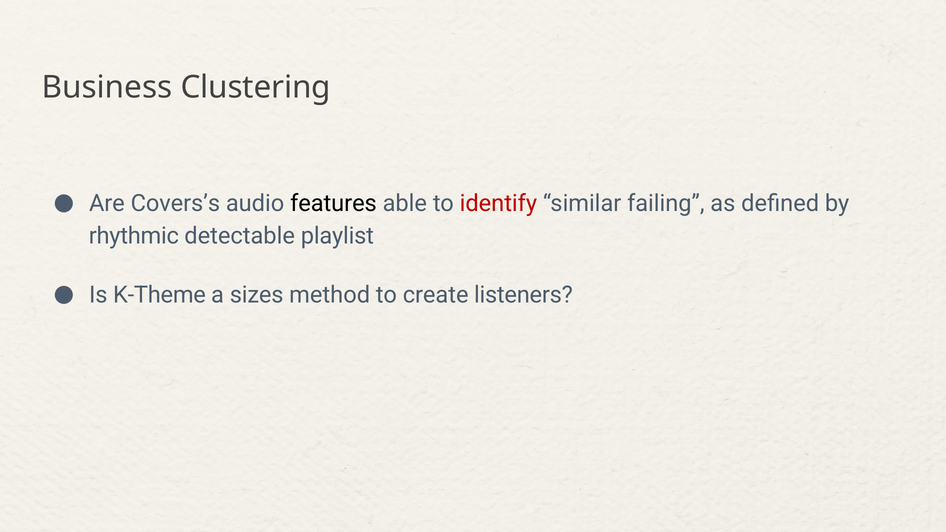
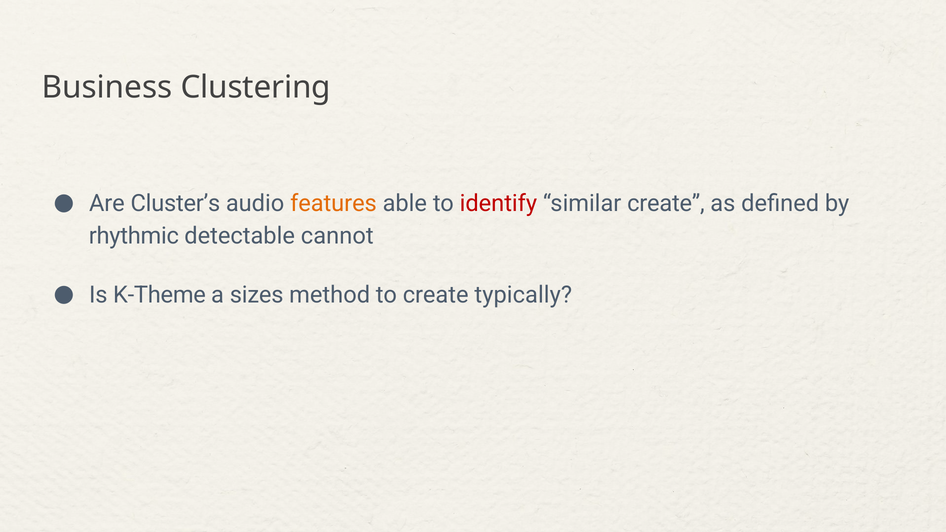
Covers’s: Covers’s -> Cluster’s (175, 203)
features colour: black -> orange (334, 203)
similar failing: failing -> create (666, 203)
playlist: playlist -> cannot (337, 236)
listeners: listeners -> typically (523, 295)
